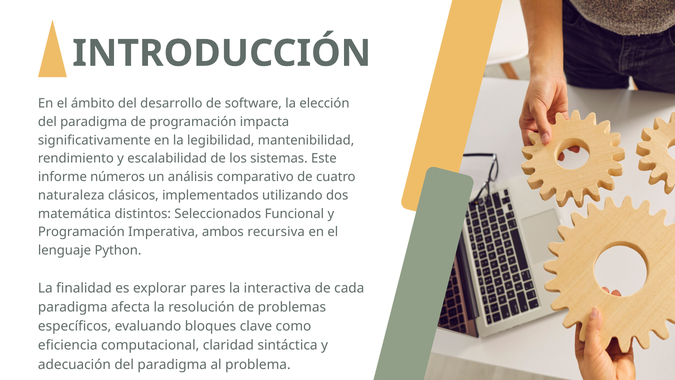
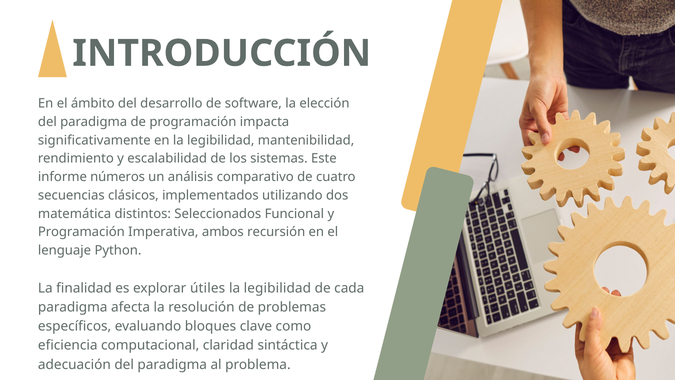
naturaleza: naturaleza -> secuencias (71, 195)
recursiva: recursiva -> recursión (276, 232)
pares: pares -> útiles (208, 288)
interactiva: interactiva -> legibilidad (277, 288)
